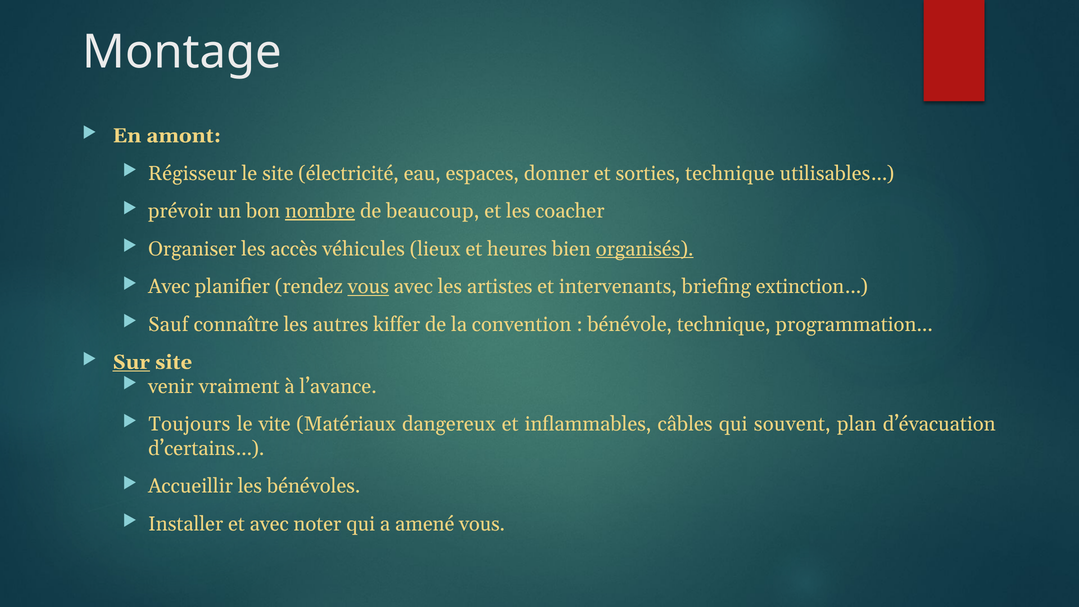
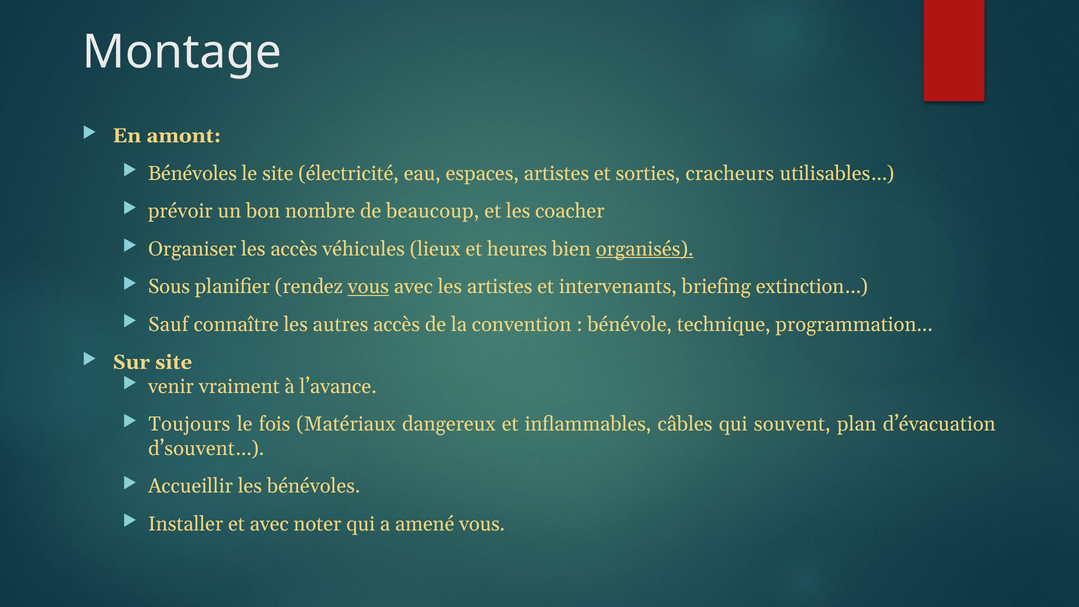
Régisseur: Régisseur -> Bénévoles (193, 173)
espaces donner: donner -> artistes (556, 173)
sorties technique: technique -> cracheurs (730, 173)
nombre underline: present -> none (320, 211)
Avec: Avec -> Sous (169, 287)
autres kiffer: kiffer -> accès (397, 324)
Sur underline: present -> none (131, 362)
vite: vite -> fois (275, 424)
d’certains…: d’certains… -> d’souvent… (206, 448)
